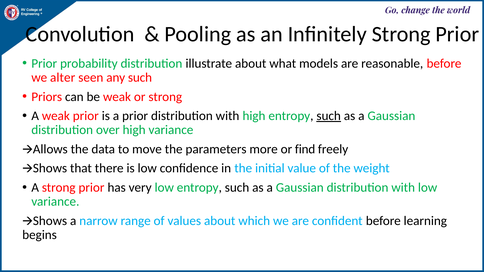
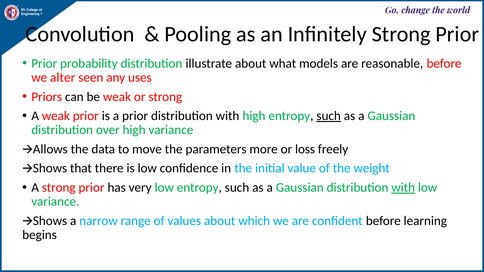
any such: such -> uses (140, 78)
find: find -> loss (305, 149)
with underline: none -> present (403, 188)
